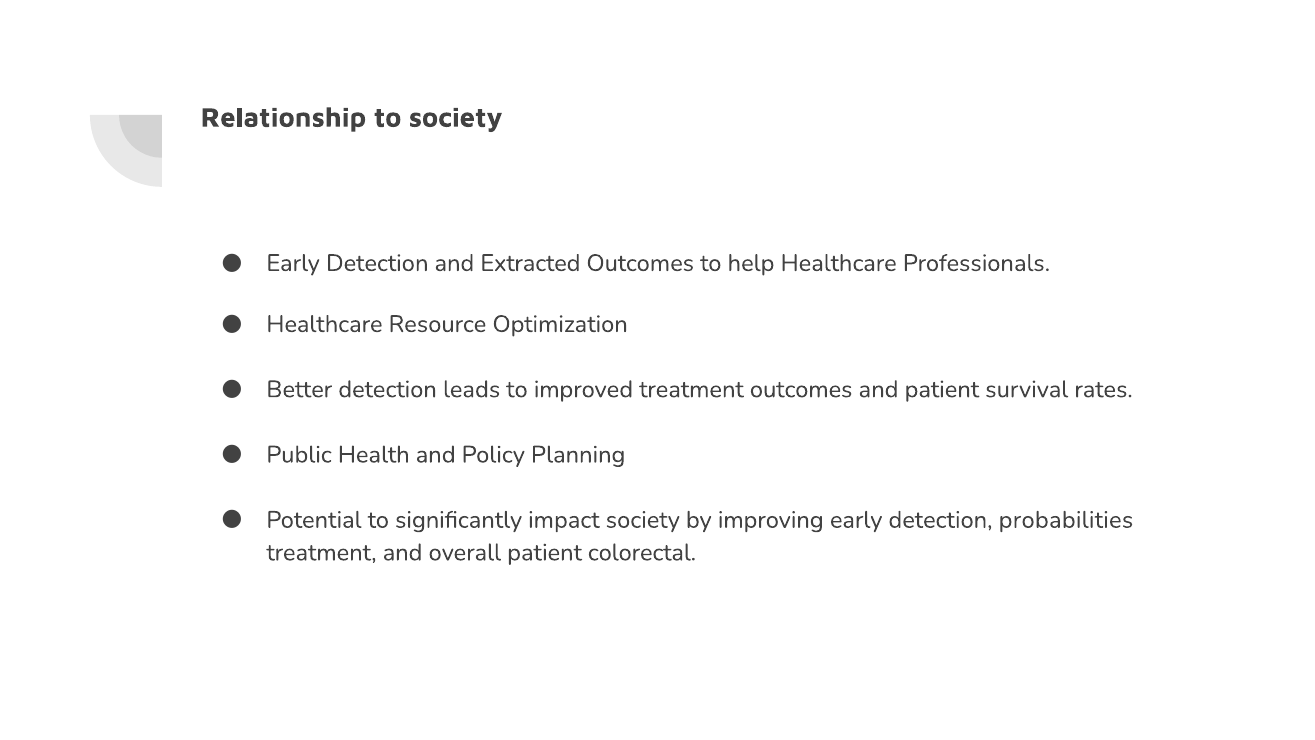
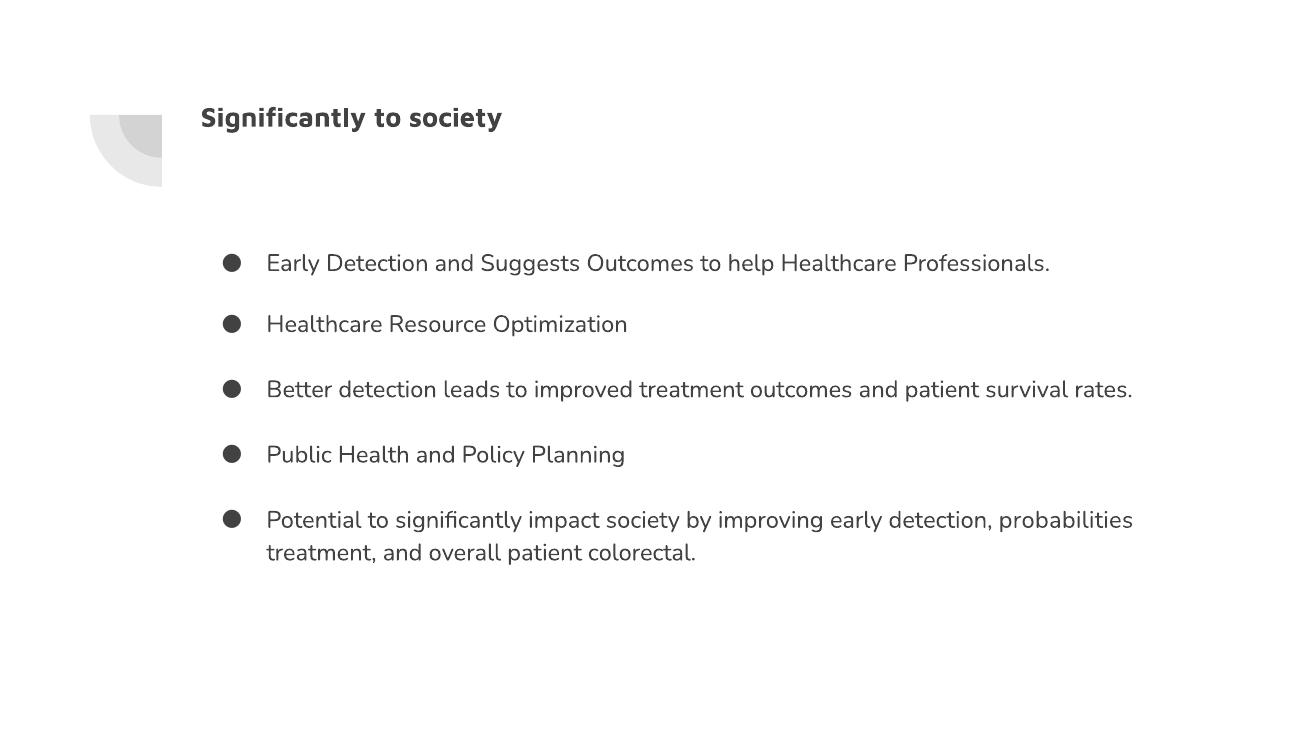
Relationship: Relationship -> Significantly (283, 118)
Extracted: Extracted -> Suggests (530, 263)
